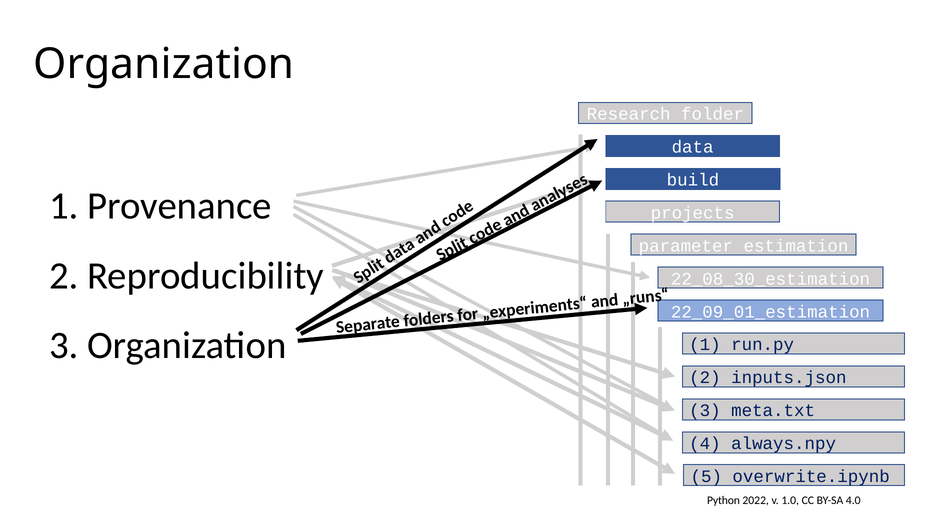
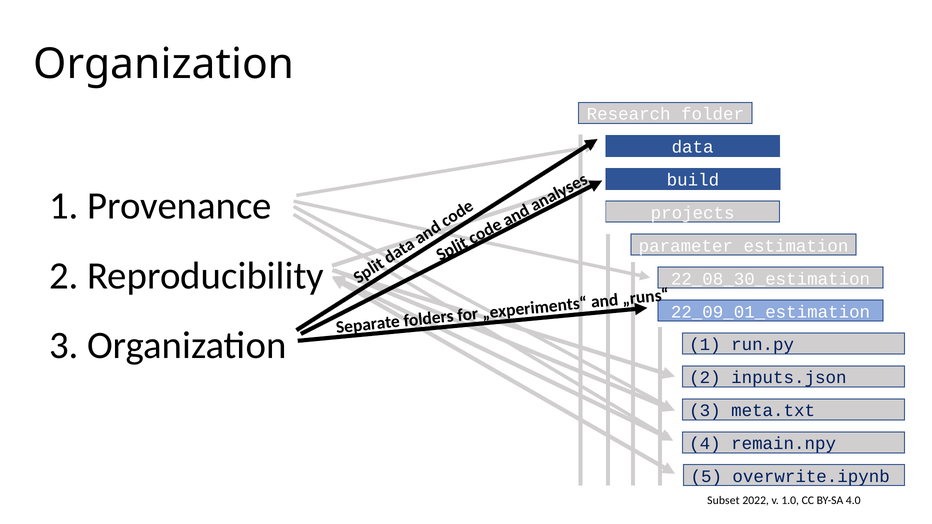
always.npy: always.npy -> remain.npy (784, 444)
Python: Python -> Subset (723, 501)
